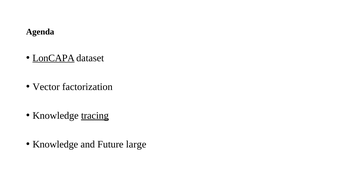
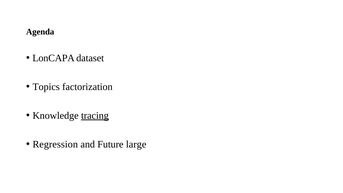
LonCAPA underline: present -> none (54, 58)
Vector: Vector -> Topics (46, 87)
Knowledge: Knowledge -> Regression (55, 144)
